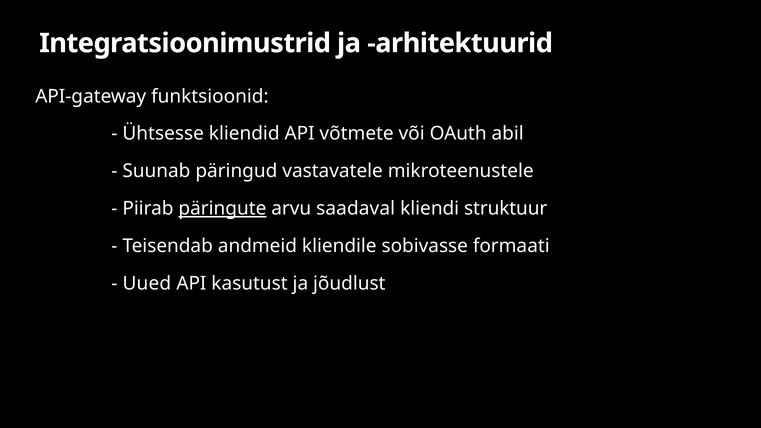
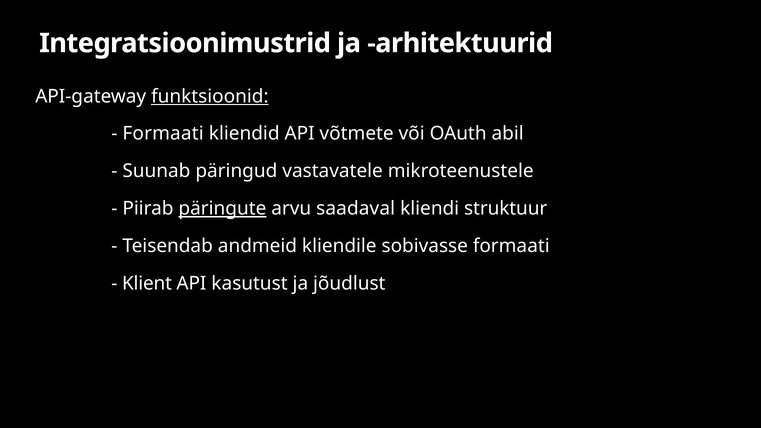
funktsioonid underline: none -> present (210, 96)
Ühtsesse: Ühtsesse -> Formaati (163, 134)
Uued: Uued -> Klient (147, 284)
